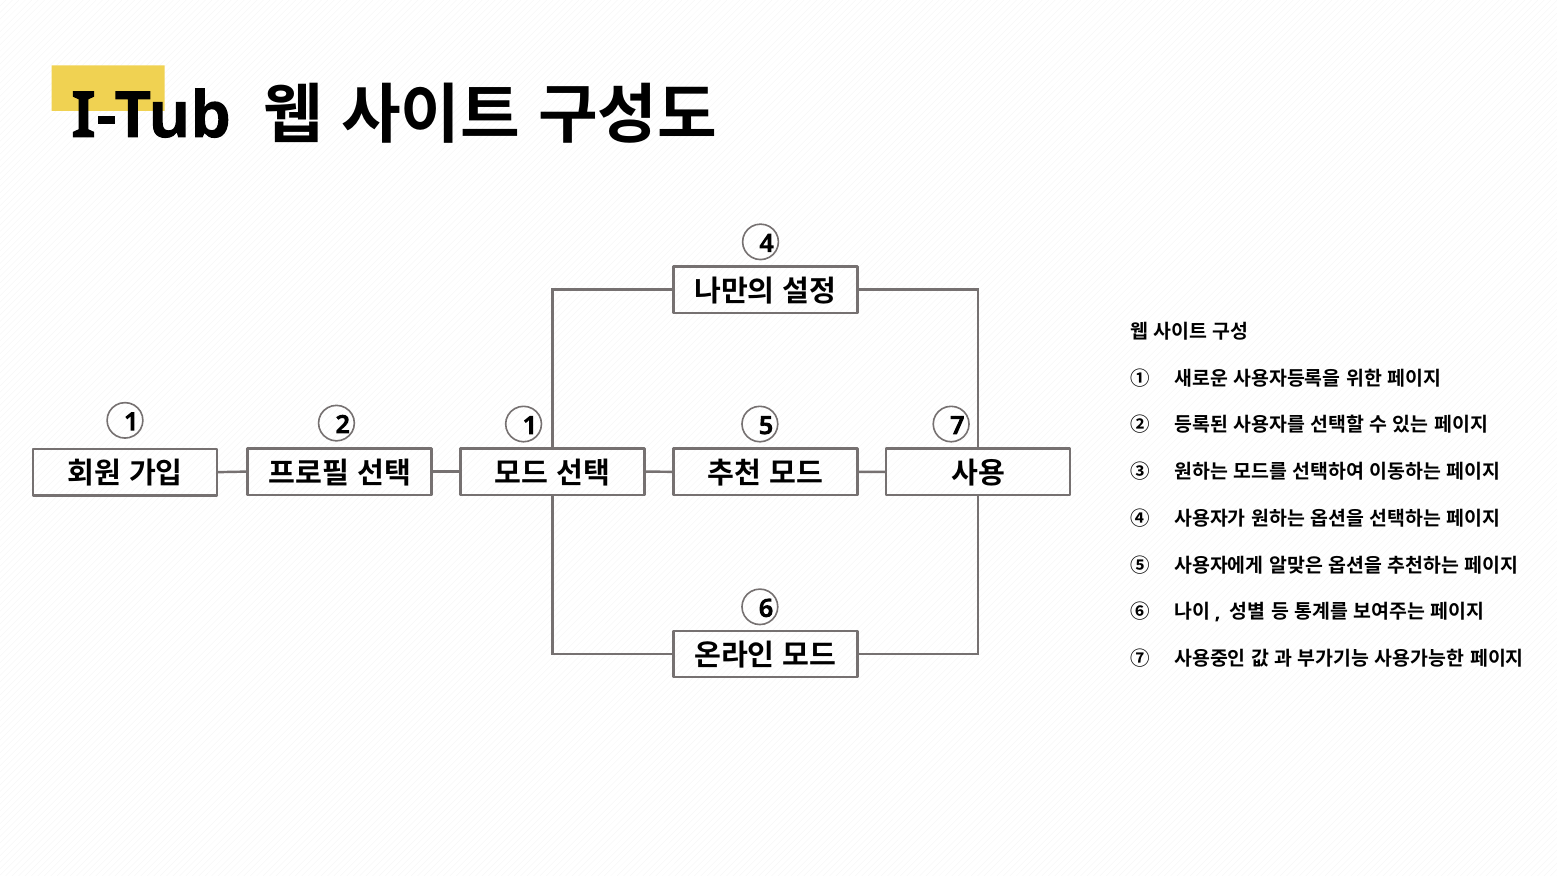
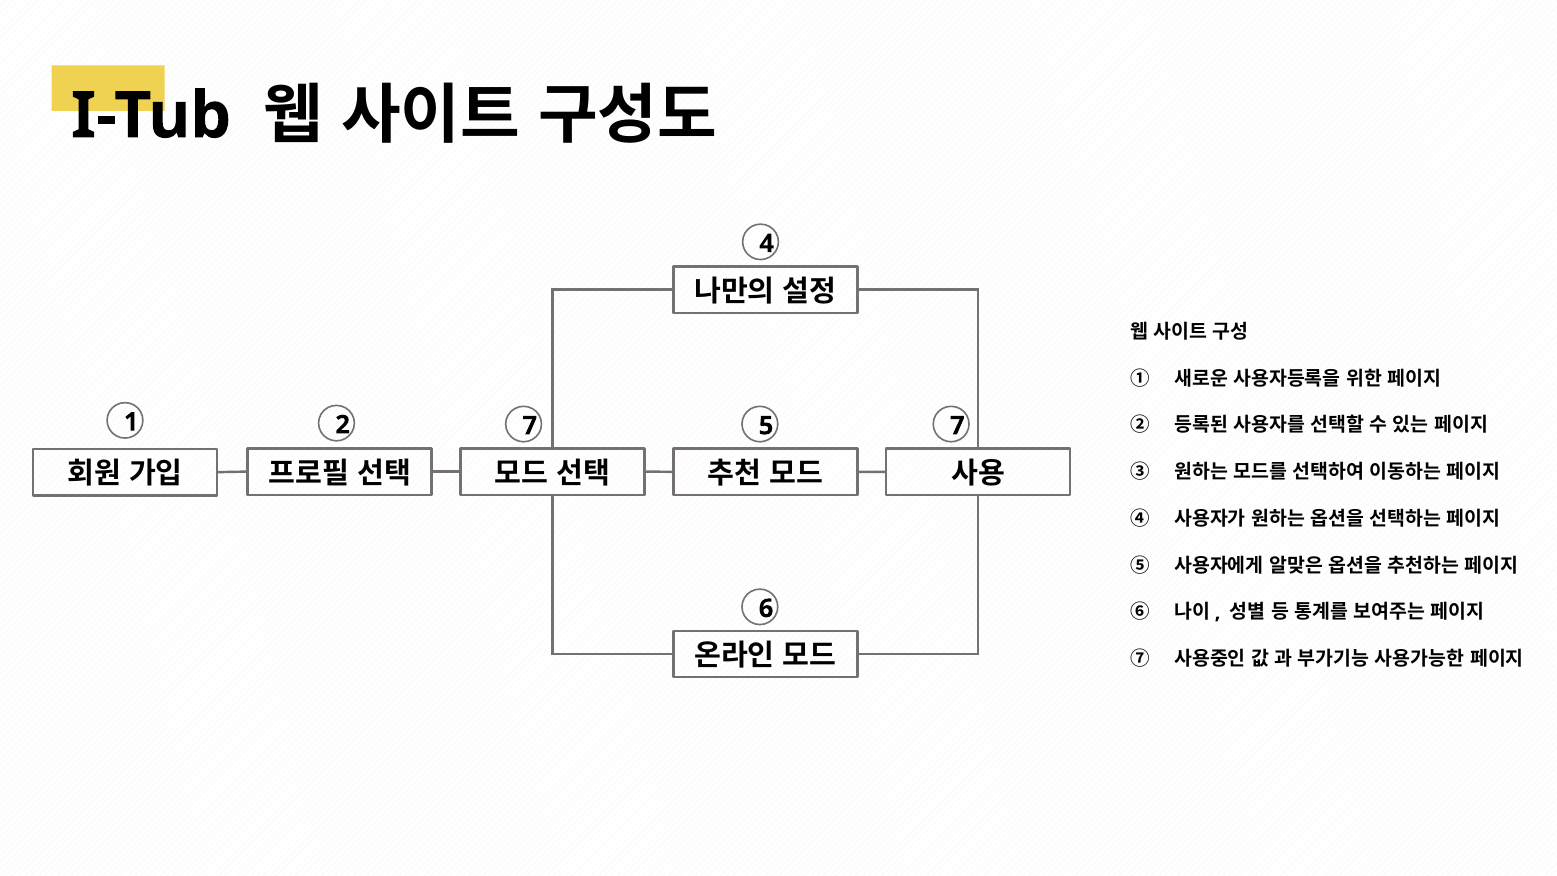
2 1: 1 -> 7 (530, 426)
